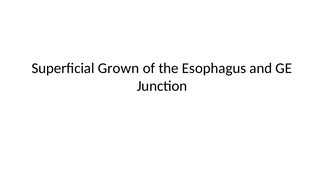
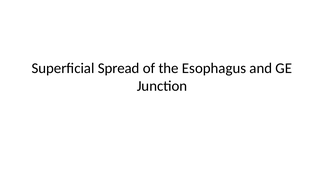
Grown: Grown -> Spread (119, 68)
